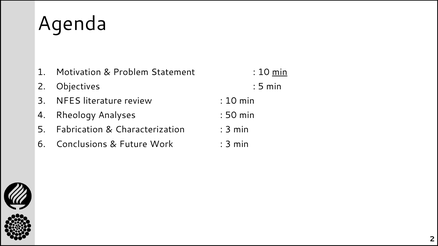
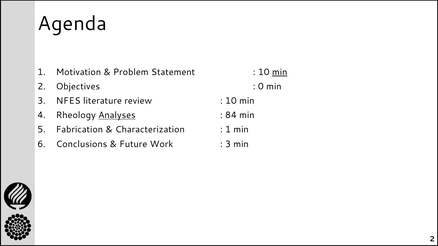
5: 5 -> 0 (261, 87)
Analyses underline: none -> present (117, 115)
50: 50 -> 84 (231, 115)
3: 3 -> 1 (228, 130)
